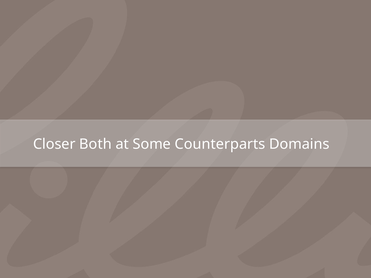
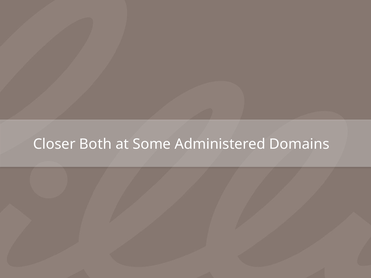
Counterparts: Counterparts -> Administered (220, 144)
